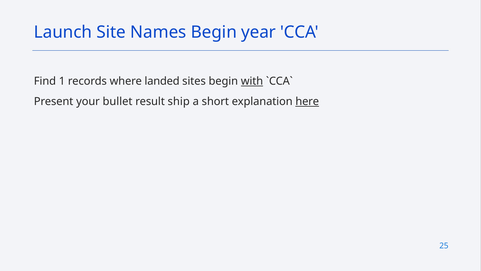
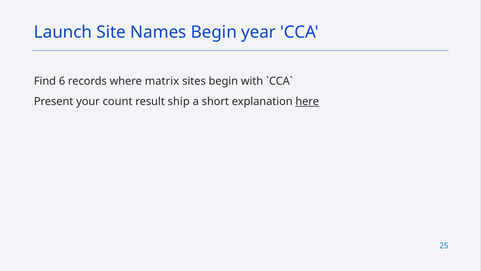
1: 1 -> 6 (62, 81)
landed: landed -> matrix (162, 81)
with underline: present -> none (252, 81)
bullet: bullet -> count (118, 101)
